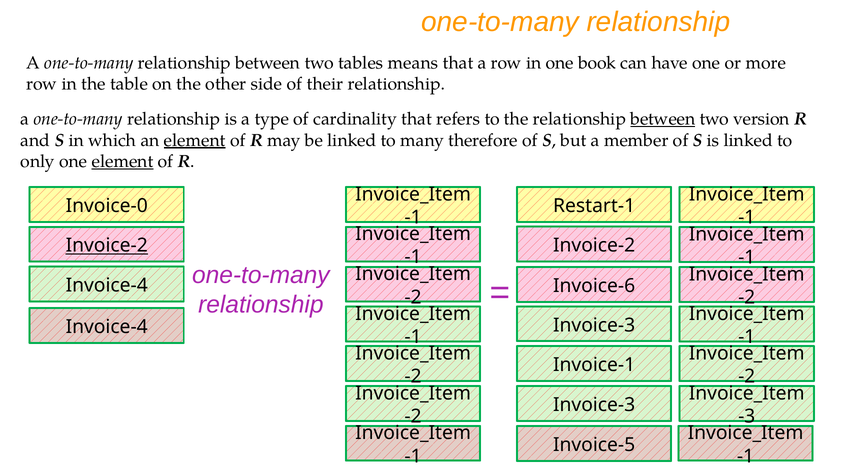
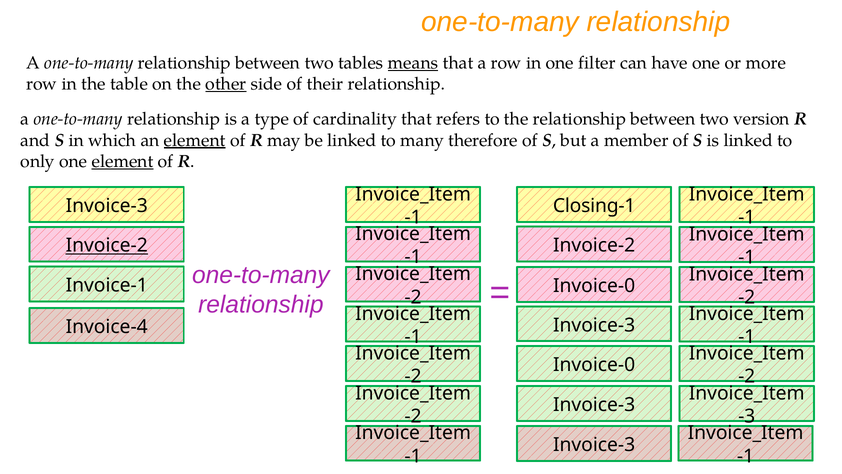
means underline: none -> present (413, 63)
book: book -> filter (597, 63)
other underline: none -> present (226, 84)
between underline: present -> none (663, 119)
Invoice-0: Invoice-0 -> Invoice-3 (107, 206)
Restart-1: Restart-1 -> Closing-1 (594, 206)
Invoice-4: Invoice-4 -> Invoice-1 (107, 285)
Invoice-6: Invoice-6 -> Invoice-0 (594, 286)
Invoice-1: Invoice-1 -> Invoice-0 (594, 365)
Invoice-5: Invoice-5 -> Invoice-3 (594, 445)
